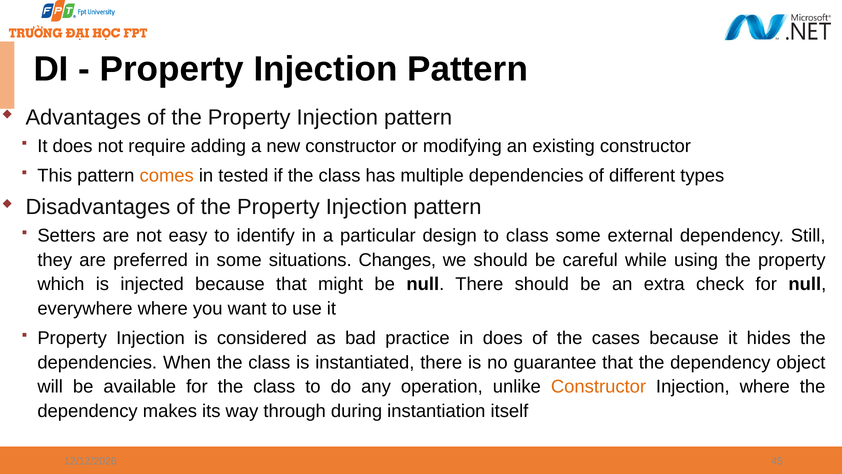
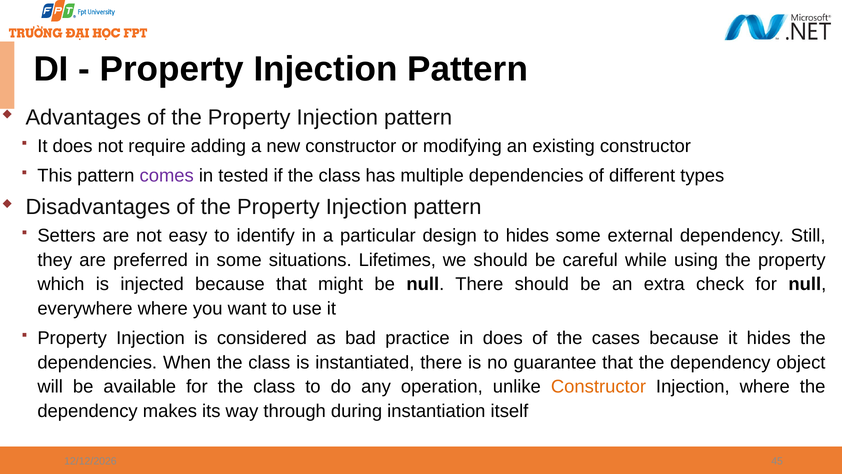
comes colour: orange -> purple (167, 176)
to class: class -> hides (527, 235)
Changes: Changes -> Lifetimes (397, 260)
